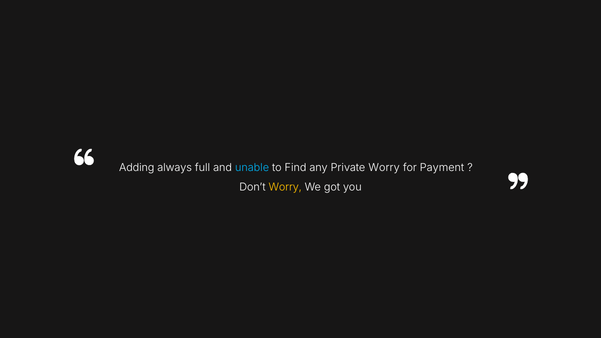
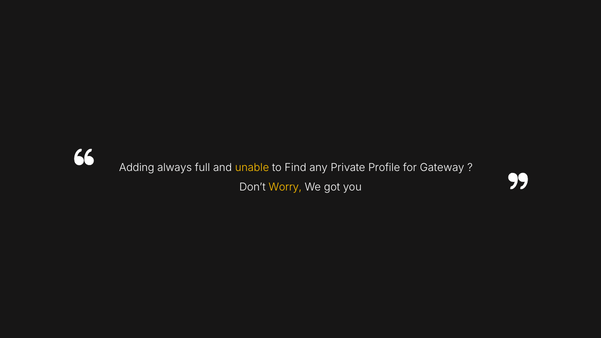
unable colour: light blue -> yellow (252, 168)
Private Worry: Worry -> Profile (384, 168)
Payment: Payment -> Gateway (442, 168)
